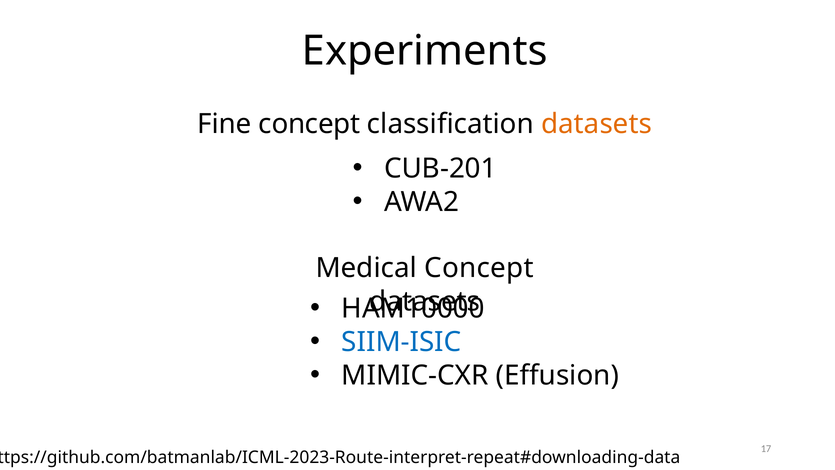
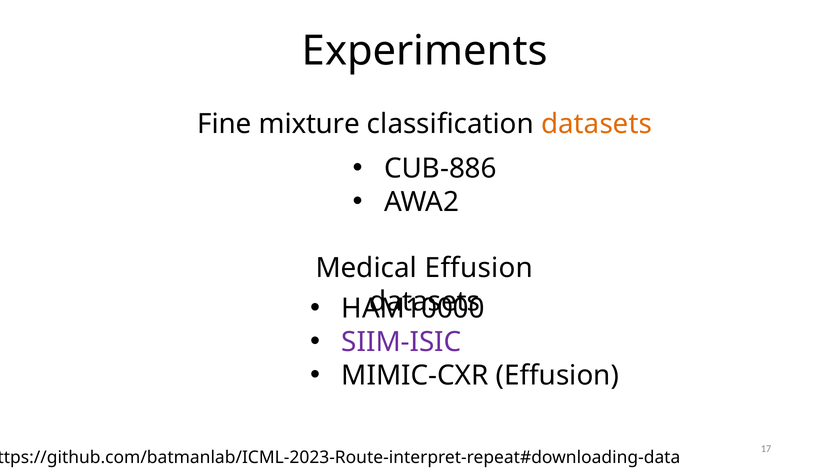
Fine concept: concept -> mixture (309, 124)
CUB-201: CUB-201 -> CUB-886 (440, 169)
Medical Concept: Concept -> Effusion (479, 268)
SIIM-ISIC colour: blue -> purple (401, 342)
